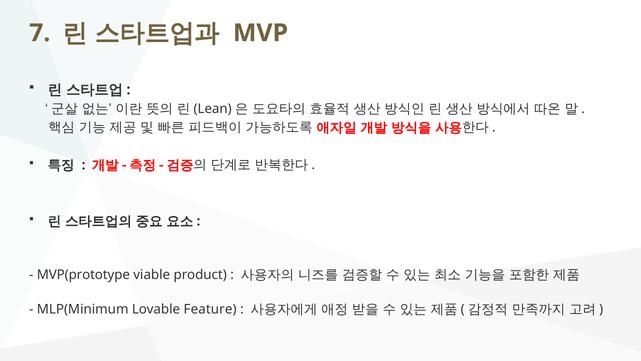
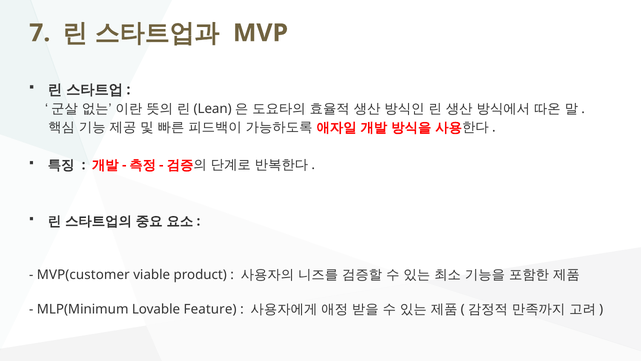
MVP(prototype: MVP(prototype -> MVP(customer (83, 274)
